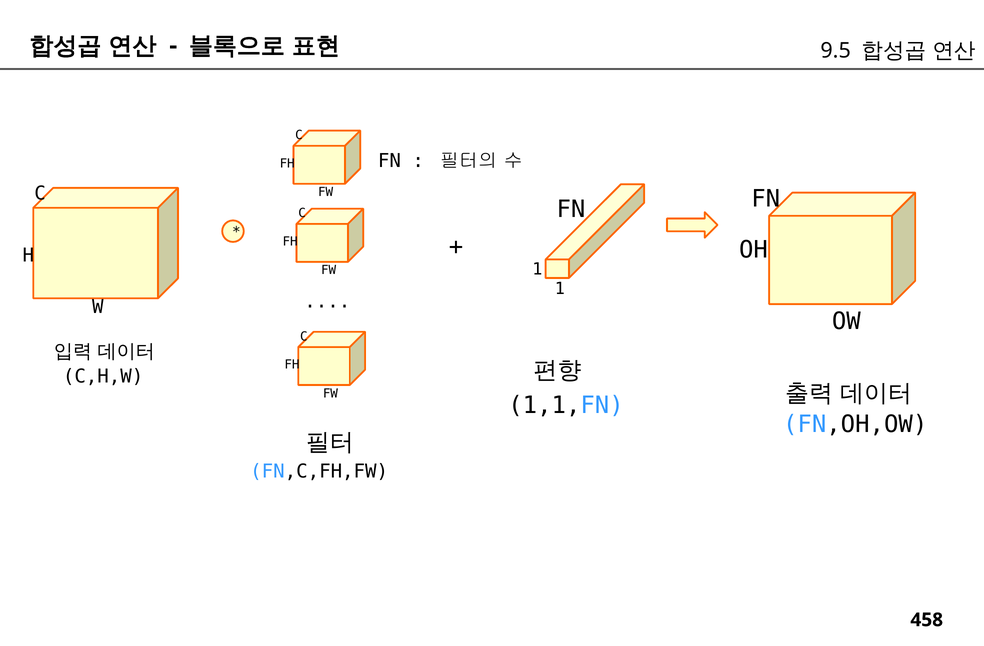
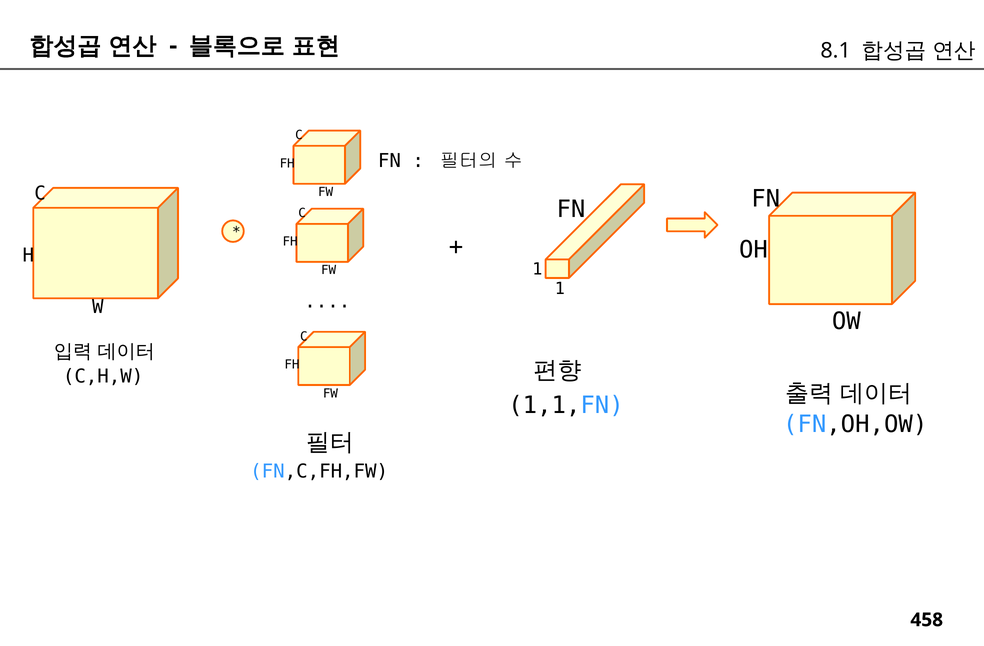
9.5: 9.5 -> 8.1 (836, 50)
